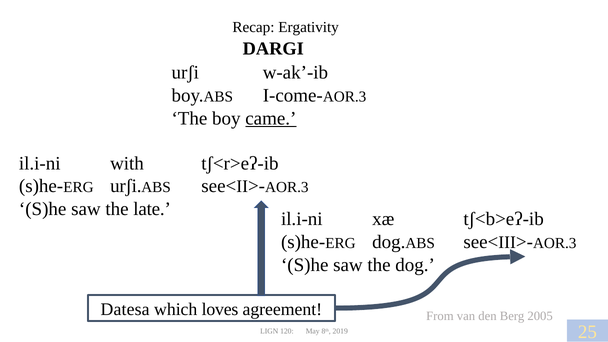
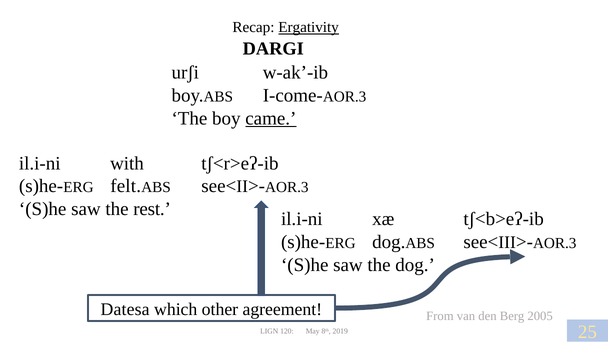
Ergativity underline: none -> present (309, 27)
urʃi: urʃi -> felt (126, 186)
late: late -> rest (152, 209)
loves: loves -> other (220, 309)
